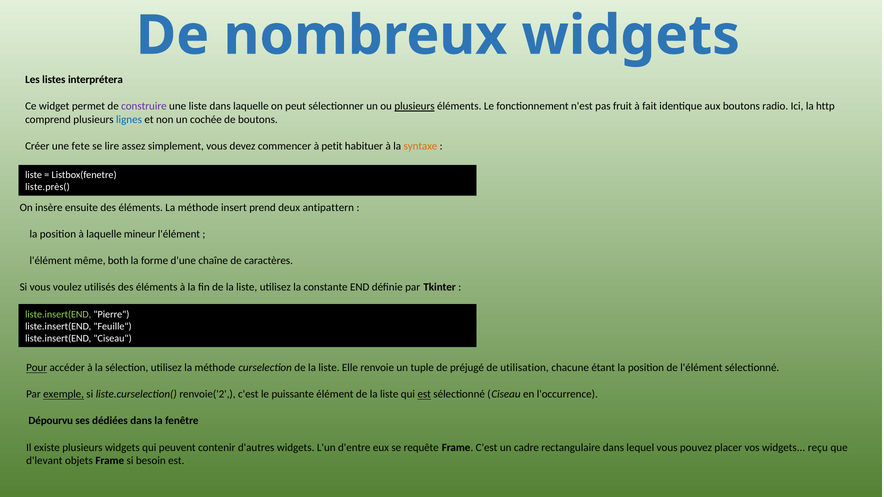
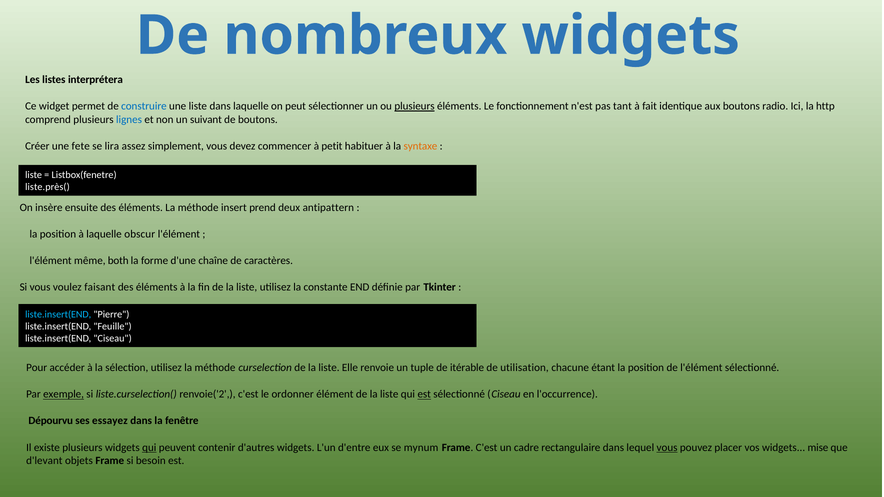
construire colour: purple -> blue (144, 106)
fruit: fruit -> tant (622, 106)
cochée: cochée -> suivant (206, 120)
lire: lire -> lira (112, 146)
mineur: mineur -> obscur (140, 234)
utilisés: utilisés -> faisant (100, 287)
liste.insert(END colour: light green -> light blue (58, 314)
Pour underline: present -> none (37, 368)
préjugé: préjugé -> itérable (467, 368)
puissante: puissante -> ordonner (293, 395)
dédiées: dédiées -> essayez (110, 421)
qui underline: none -> present (149, 448)
requête: requête -> mynum (421, 448)
vous underline: none -> present (667, 448)
reçu: reçu -> mise (818, 448)
